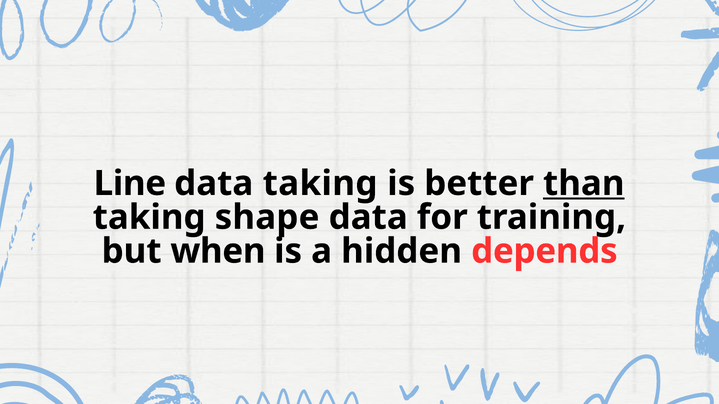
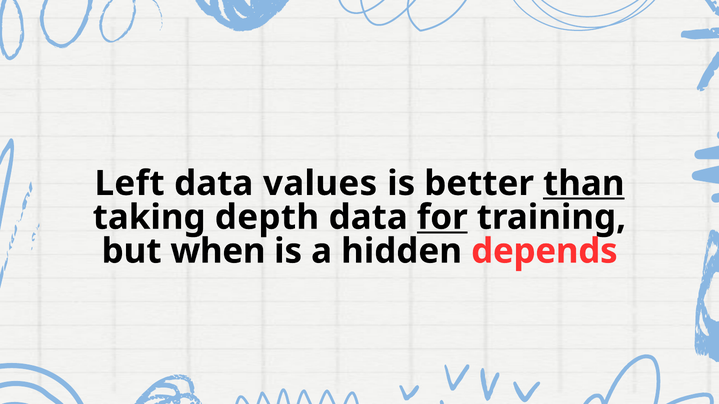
Line: Line -> Left (130, 184)
data taking: taking -> values (320, 184)
shape: shape -> depth (267, 218)
for underline: none -> present (442, 218)
